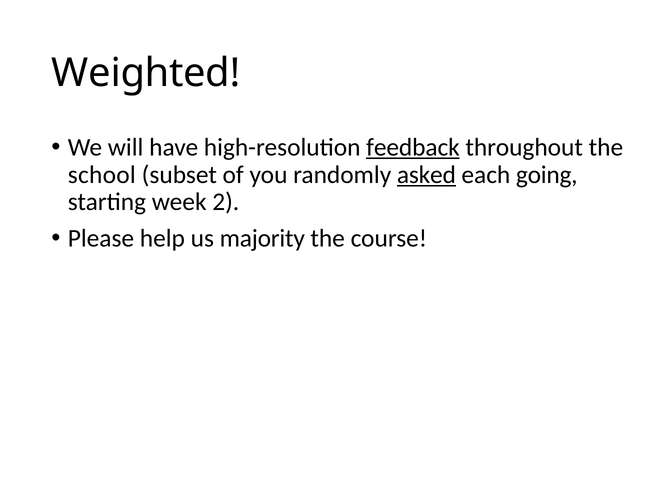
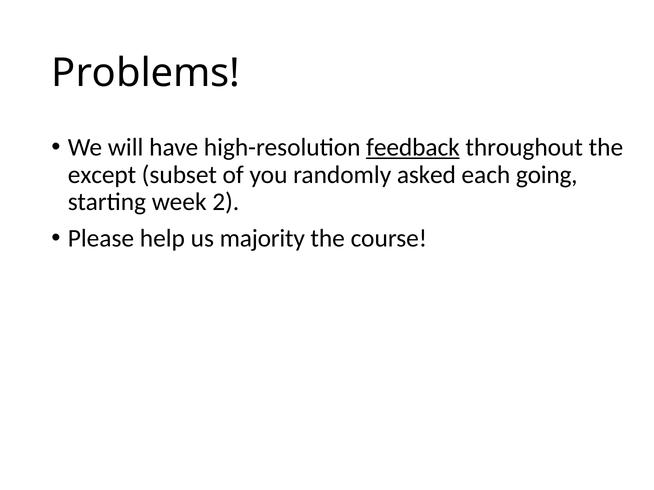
Weighted: Weighted -> Problems (146, 73)
school: school -> except (102, 175)
asked underline: present -> none (426, 175)
